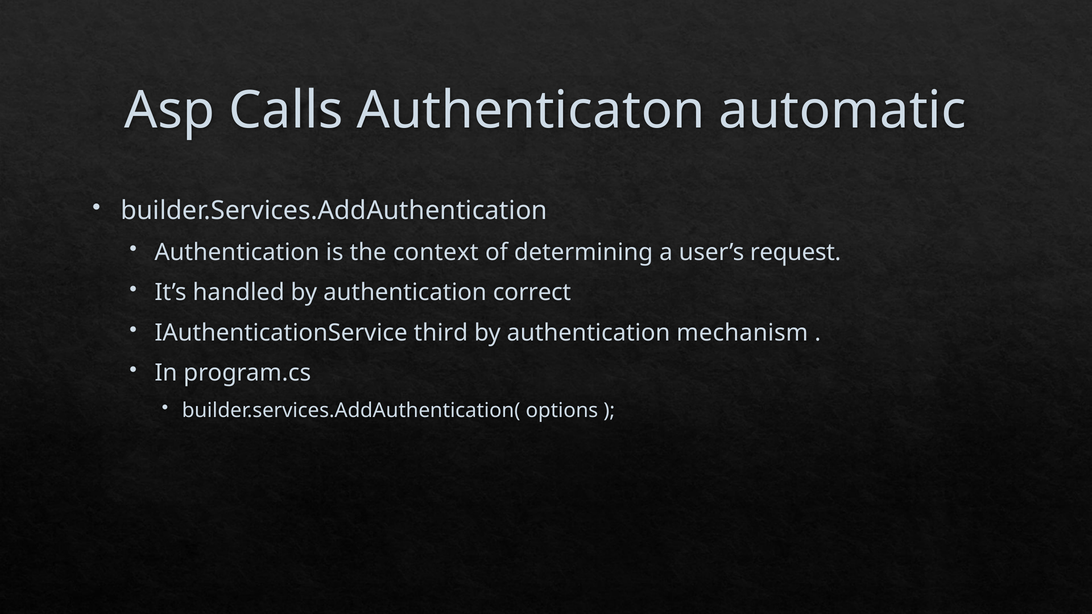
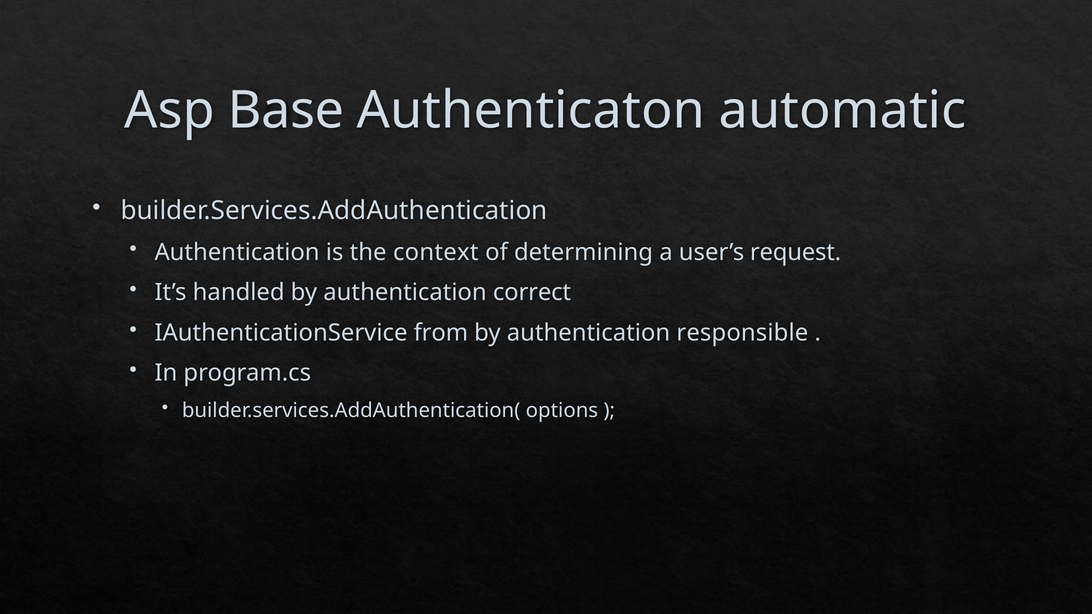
Calls: Calls -> Base (286, 111)
third: third -> from (441, 333)
mechanism: mechanism -> responsible (742, 333)
